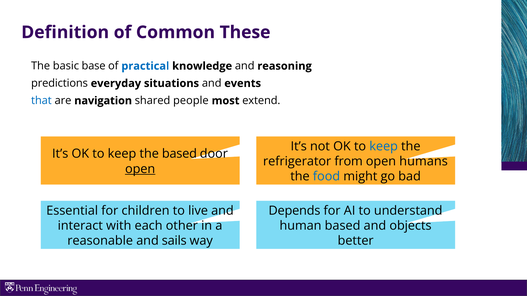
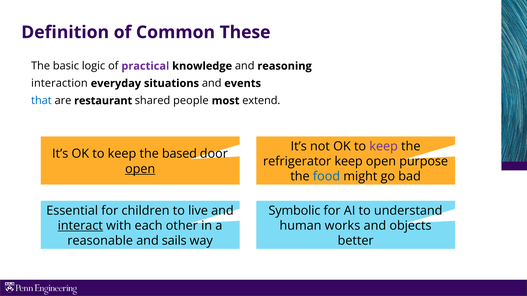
base: base -> logic (94, 66)
practical colour: blue -> purple (145, 66)
predictions: predictions -> interaction (59, 83)
navigation: navigation -> restaurant (103, 101)
keep colour: blue -> purple (384, 146)
refrigerator from: from -> keep (349, 162)
humans: humans -> purpose (424, 162)
Depends: Depends -> Symbolic (294, 211)
interact underline: none -> present (80, 226)
human based: based -> works (343, 226)
